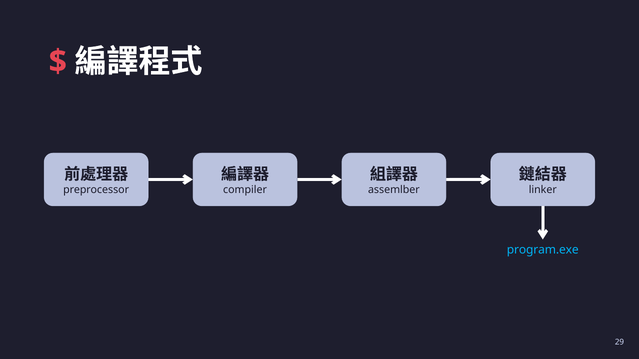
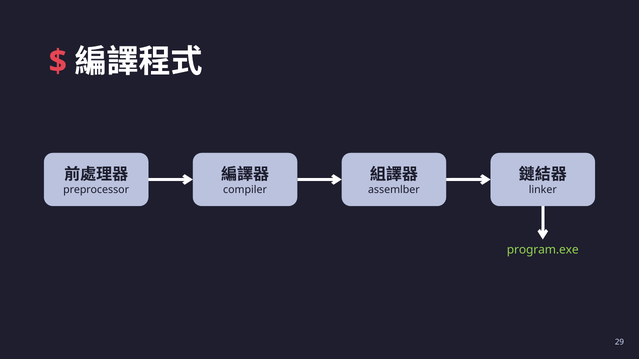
program.exe colour: light blue -> light green (543, 250)
